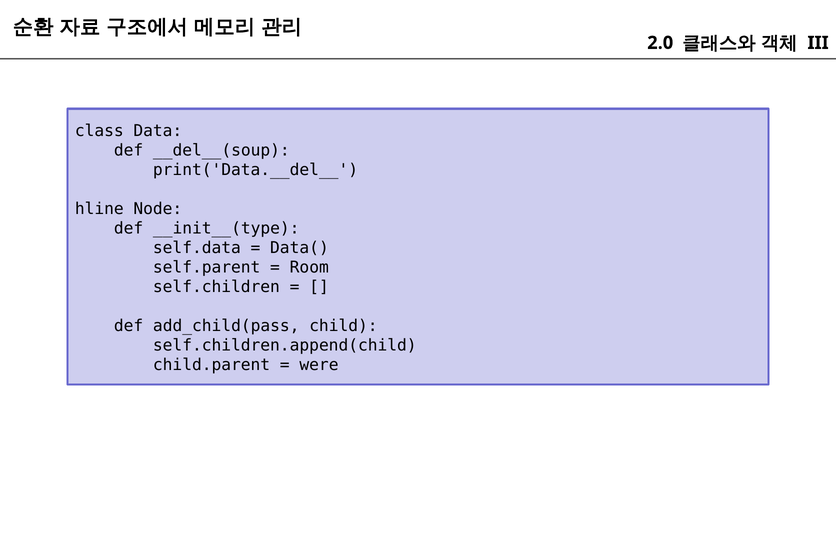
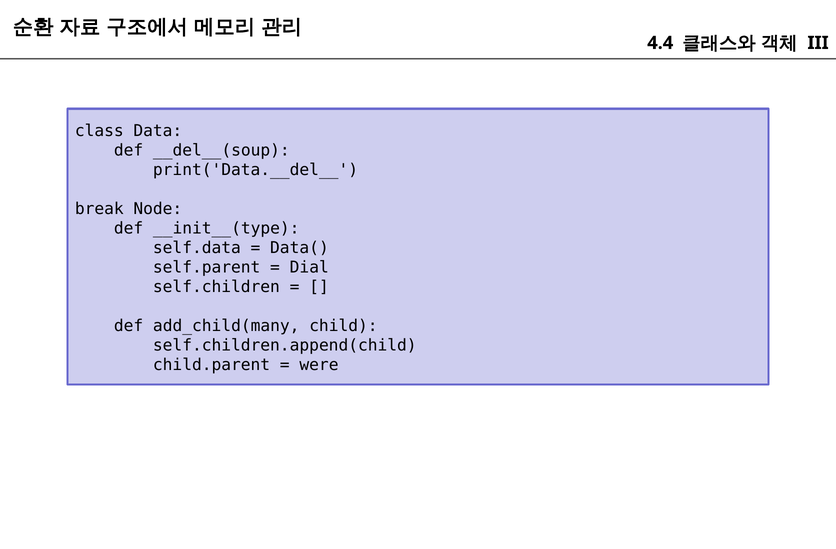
2.0: 2.0 -> 4.4 (660, 43)
hline: hline -> break (99, 209)
Room: Room -> Dial (309, 267)
add_child(pass: add_child(pass -> add_child(many (226, 326)
